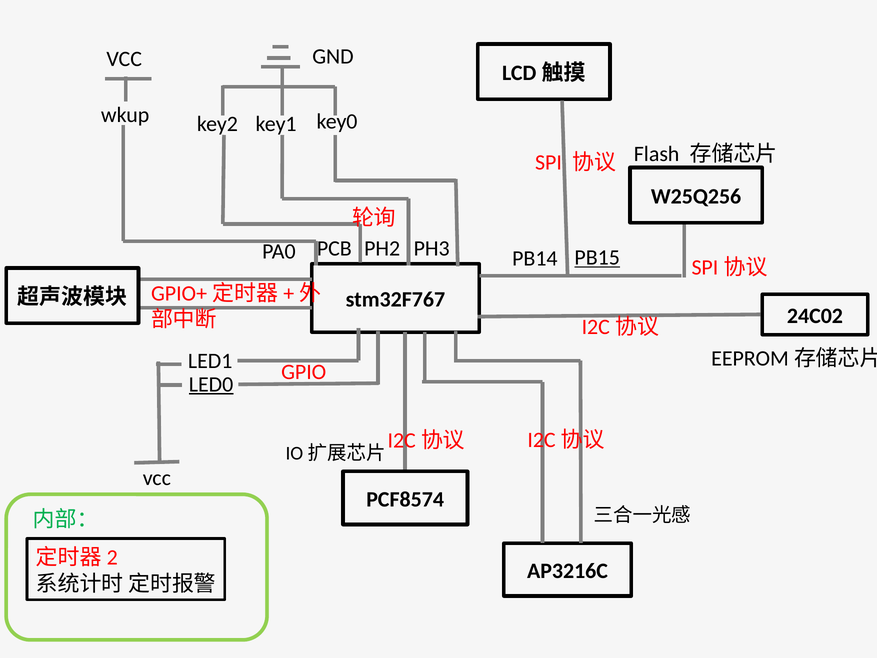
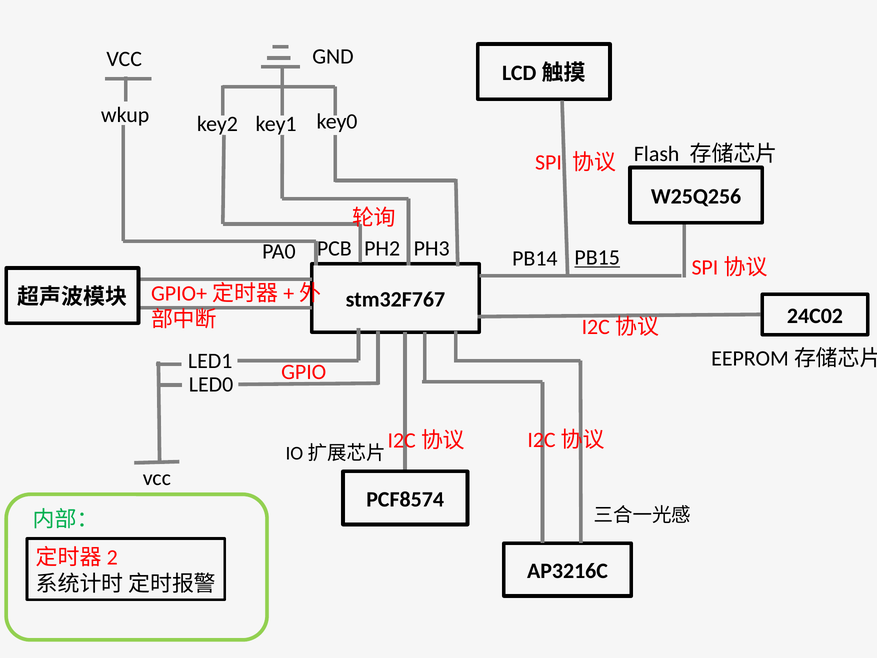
LED0 underline: present -> none (211, 384)
